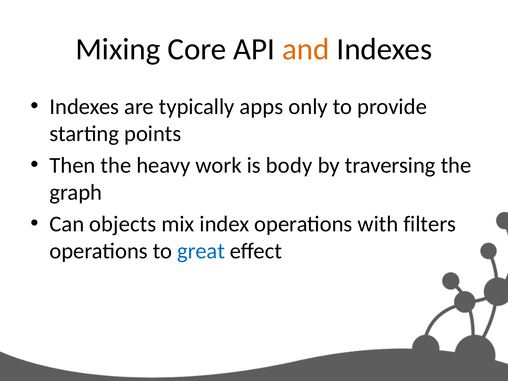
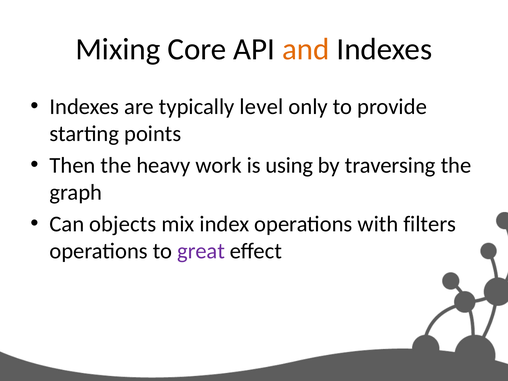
apps: apps -> level (261, 107)
body: body -> using (289, 165)
great colour: blue -> purple (201, 251)
